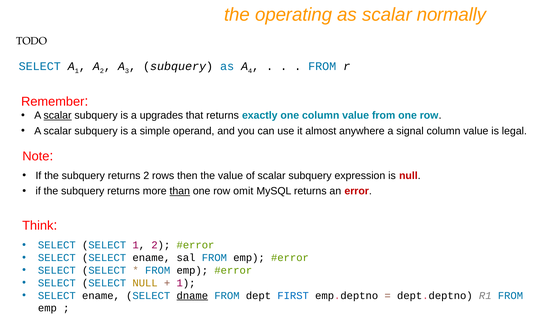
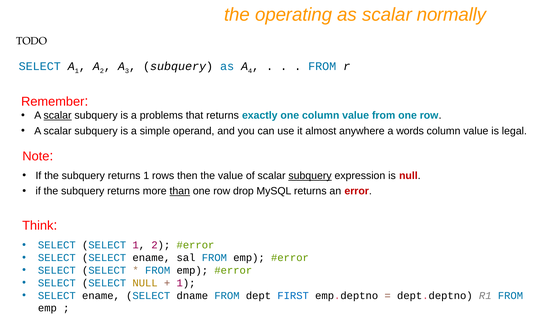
upgrades: upgrades -> problems (161, 116)
signal: signal -> words (410, 131)
returns 2: 2 -> 1 (146, 176)
subquery underline: none -> present (310, 176)
omit: omit -> drop (243, 191)
dname underline: present -> none (192, 296)
